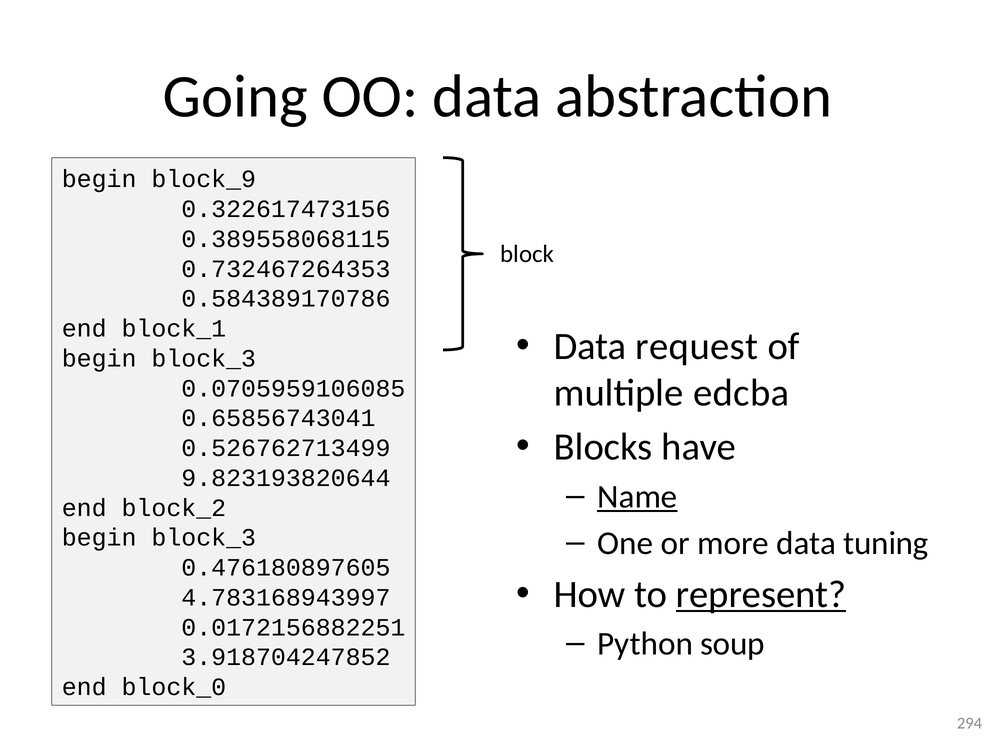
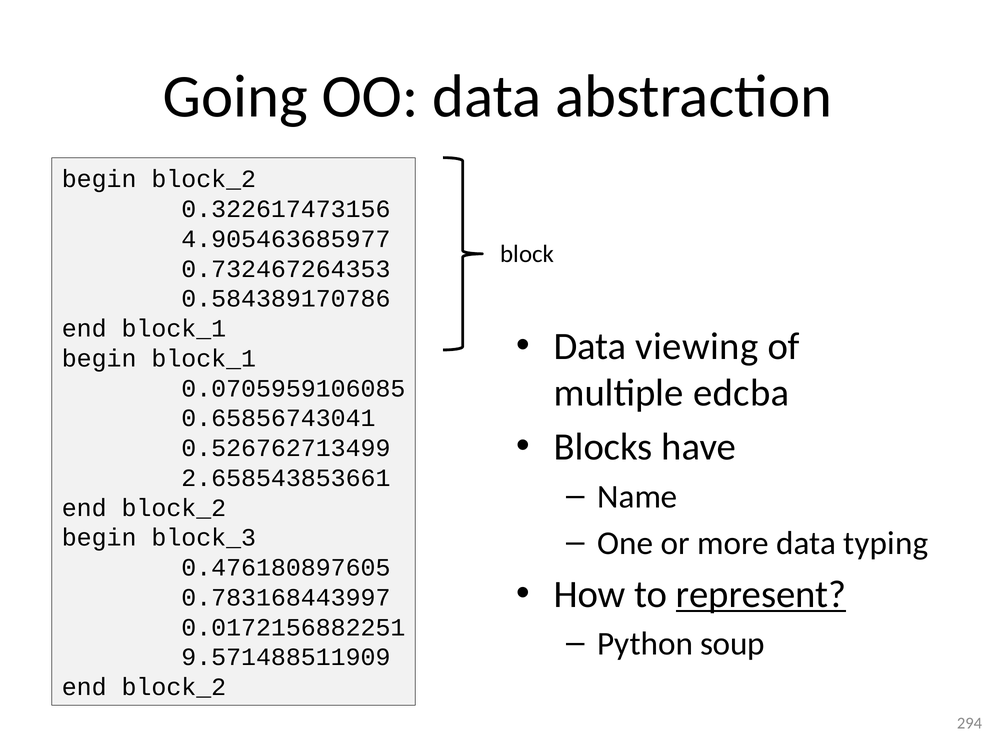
begin block_9: block_9 -> block_2 (204, 179)
0.389558068115: 0.389558068115 -> 4.905463685977 (286, 239)
request: request -> viewing (697, 346)
block_3: block_3 -> block_1 (204, 358)
9.823193820644: 9.823193820644 -> 2.658543853661 (286, 478)
Name underline: present -> none (637, 497)
tuning: tuning -> typing (886, 543)
4.783168943997: 4.783168943997 -> 0.783168443997 (286, 598)
3.918704247852: 3.918704247852 -> 9.571488511909 (286, 657)
block_0: block_0 -> block_2 (174, 687)
